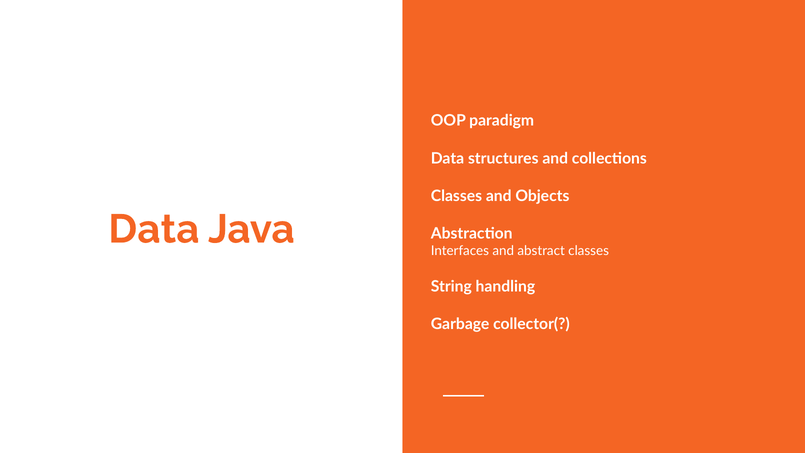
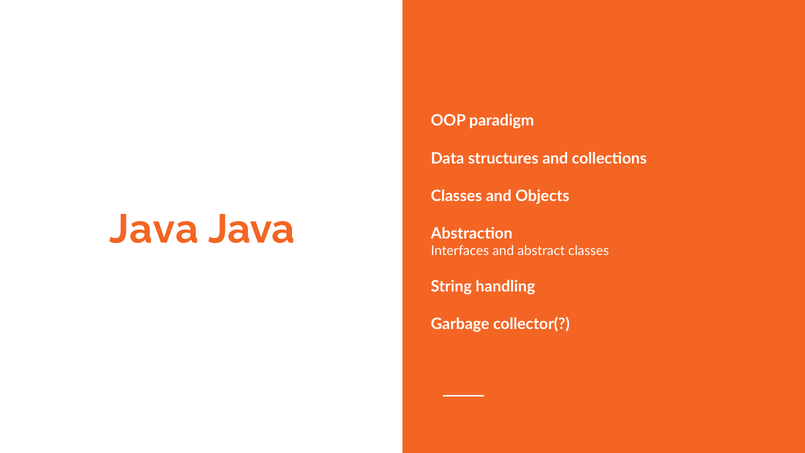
Data: Data -> Java (154, 229)
